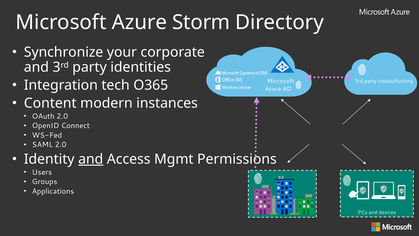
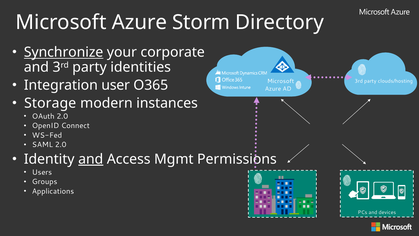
Synchronize underline: none -> present (64, 52)
tech: tech -> user (116, 85)
Content: Content -> Storage (50, 103)
